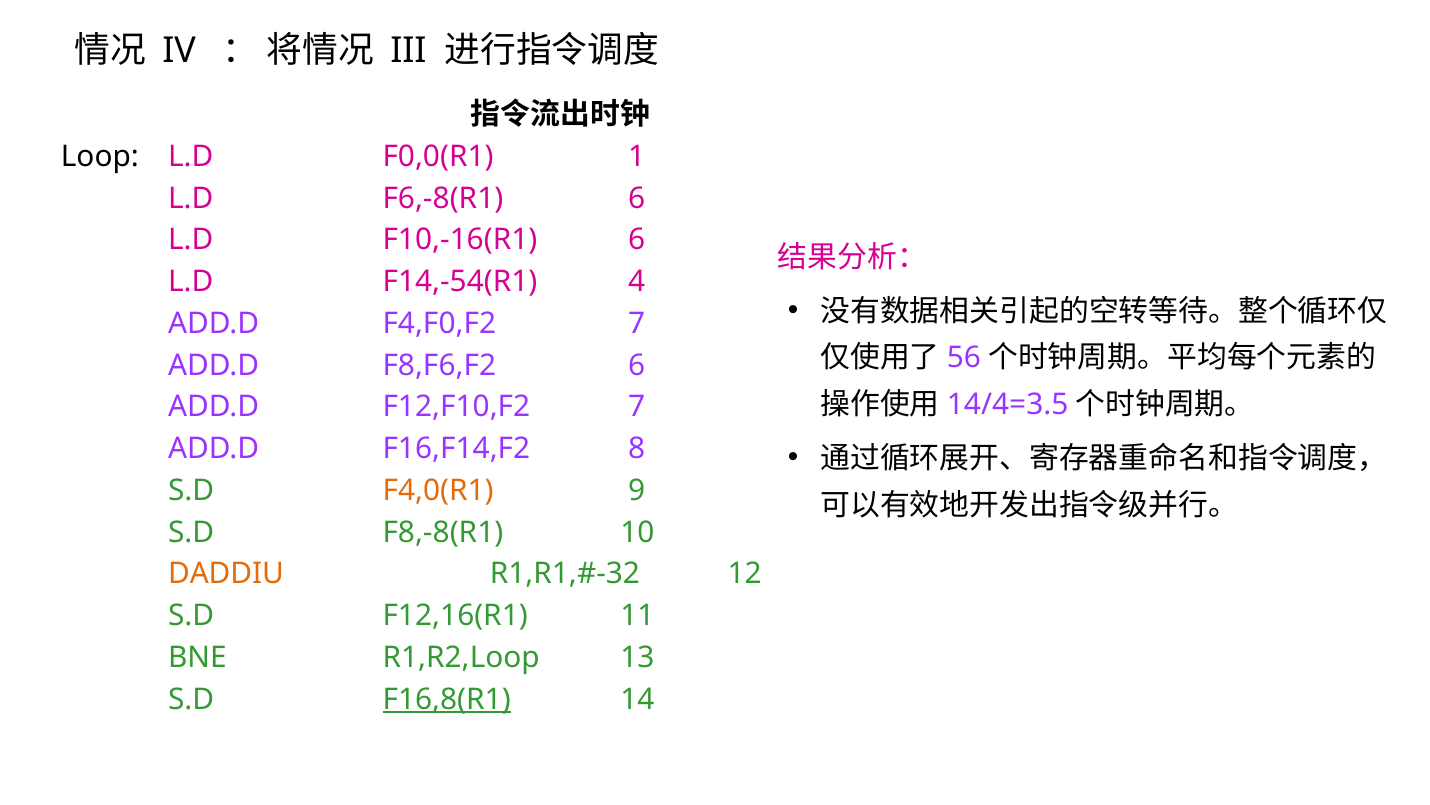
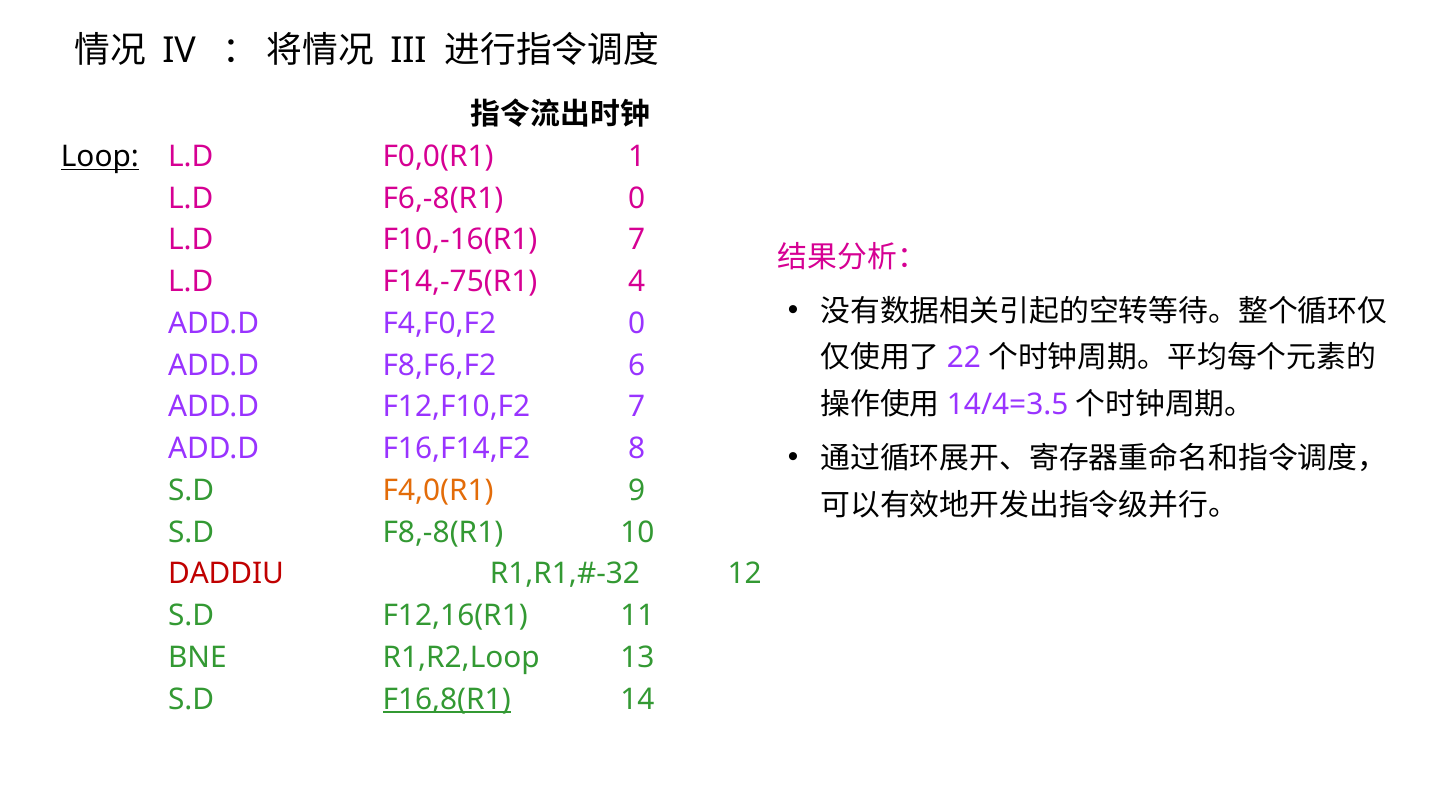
Loop underline: none -> present (100, 157)
F6,-8(R1 6: 6 -> 0 (637, 198)
F10,-16(R1 6: 6 -> 7 (637, 240)
F14,-54(R1: F14,-54(R1 -> F14,-75(R1 (460, 282)
F4,F0,F2 7: 7 -> 0 (637, 323)
56: 56 -> 22 (964, 358)
DADDIU colour: orange -> red (226, 574)
